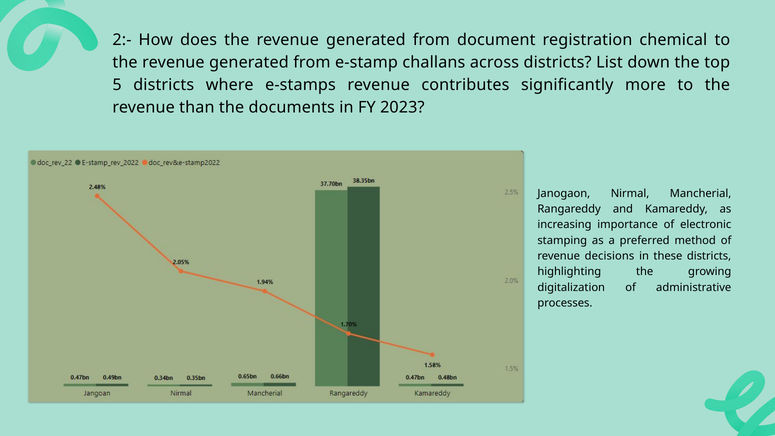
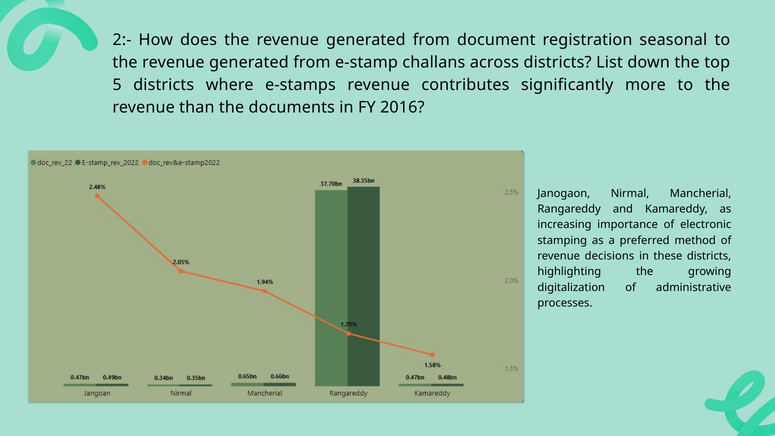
chemical: chemical -> seasonal (673, 40)
2023: 2023 -> 2016 (402, 107)
